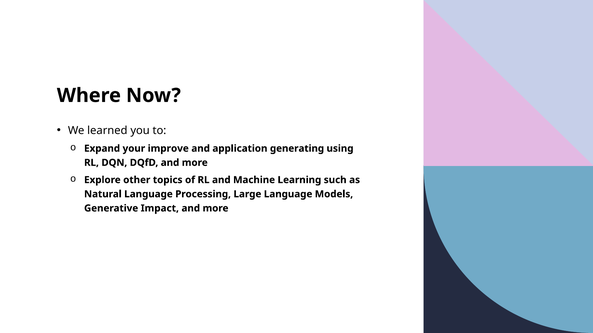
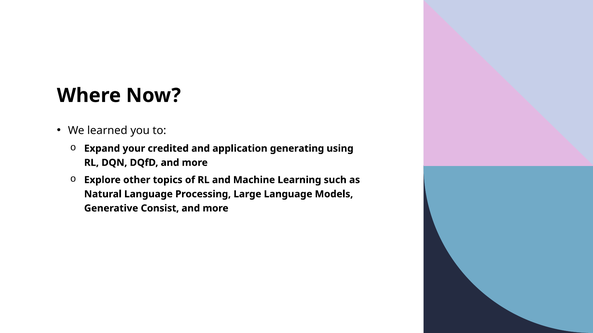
improve: improve -> credited (168, 149)
Impact: Impact -> Consist (160, 209)
